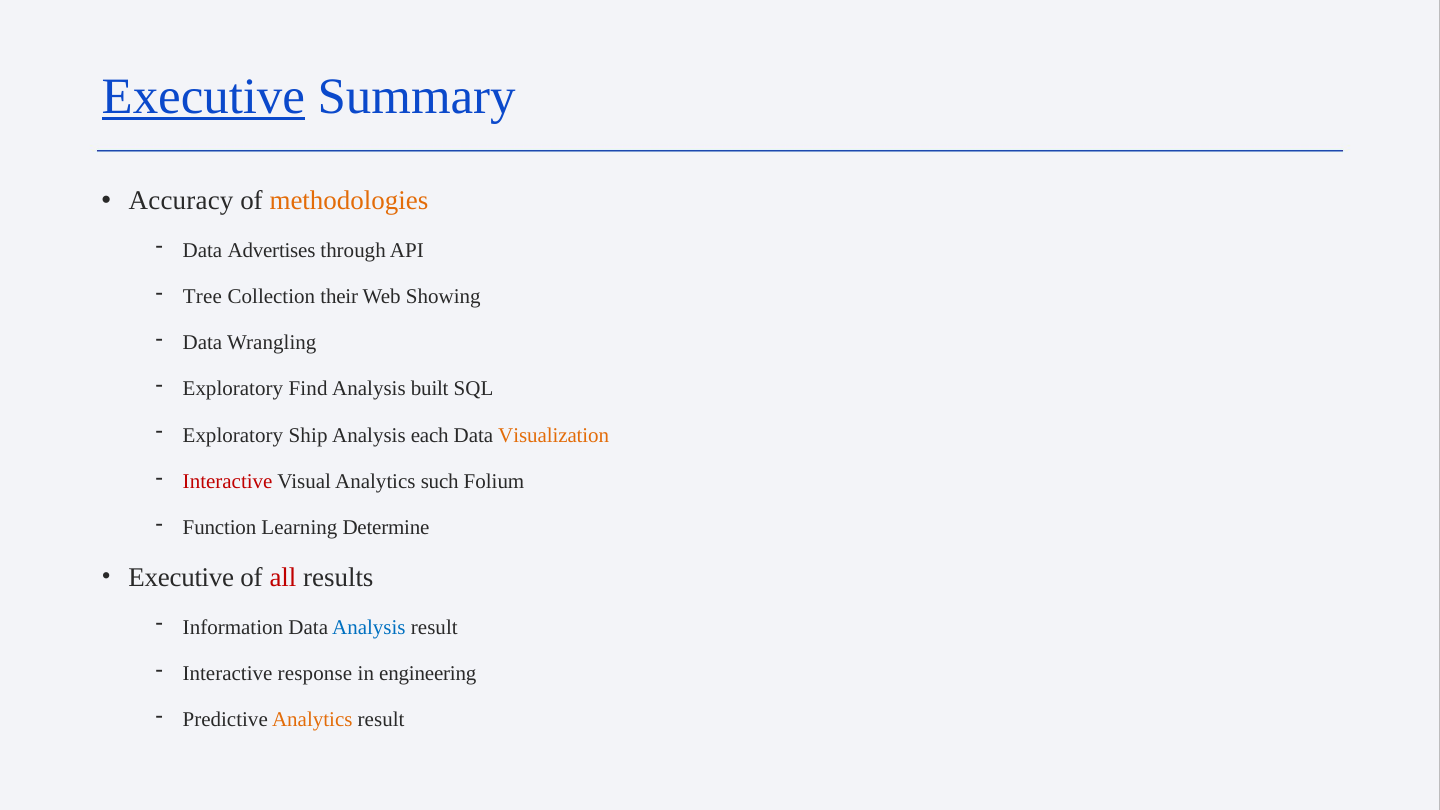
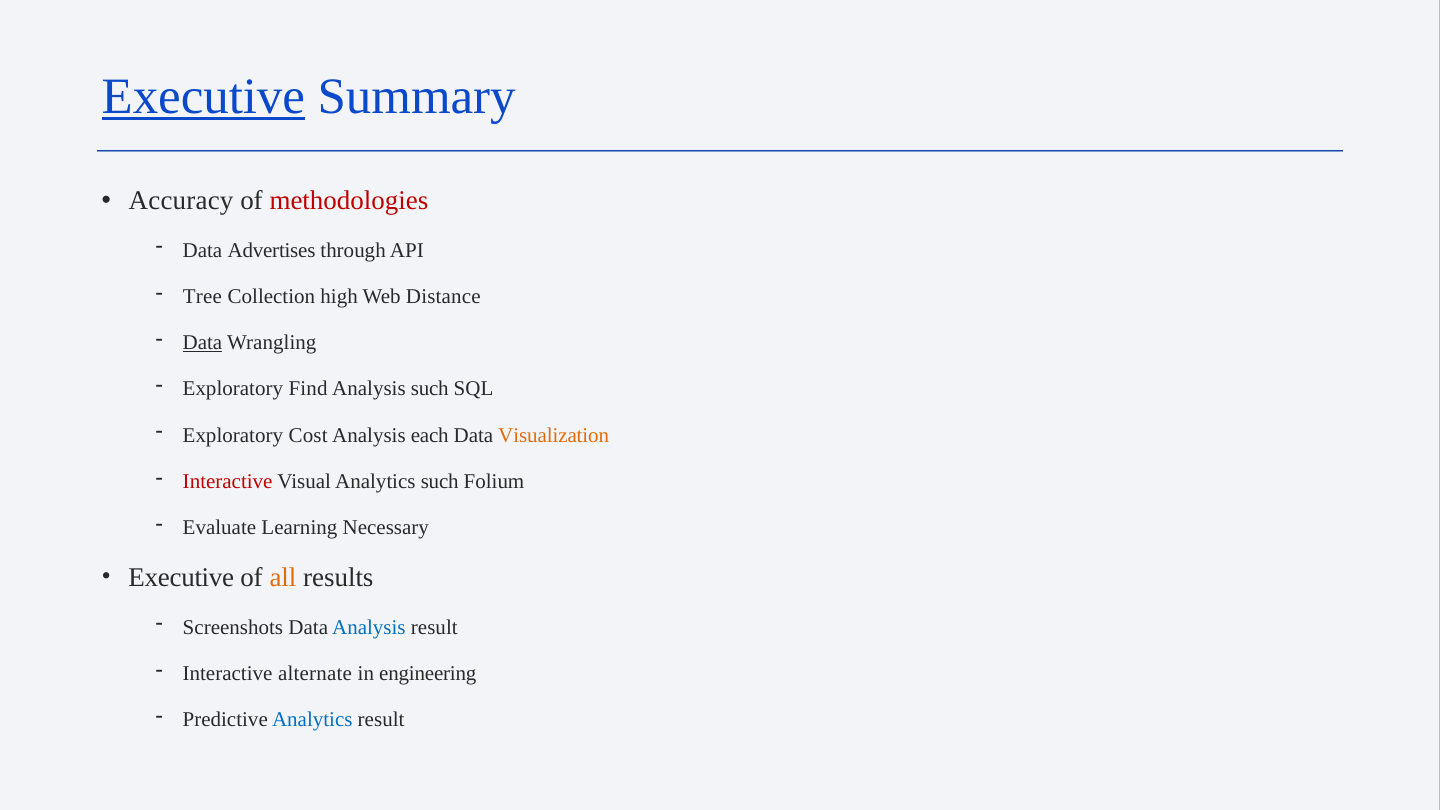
methodologies colour: orange -> red (349, 201)
their: their -> high (339, 297)
Showing: Showing -> Distance (443, 297)
Data underline: none -> present (203, 343)
Analysis built: built -> such (430, 389)
Ship: Ship -> Cost (308, 435)
Function: Function -> Evaluate (219, 528)
Determine: Determine -> Necessary (386, 528)
all colour: red -> orange (283, 578)
Information: Information -> Screenshots (233, 627)
response: response -> alternate (315, 673)
Analytics colour: orange -> blue (312, 720)
